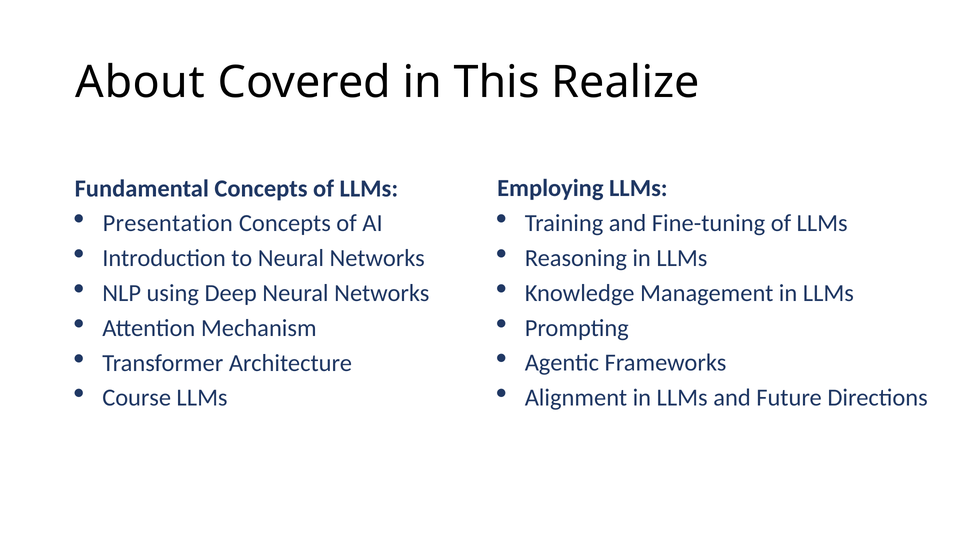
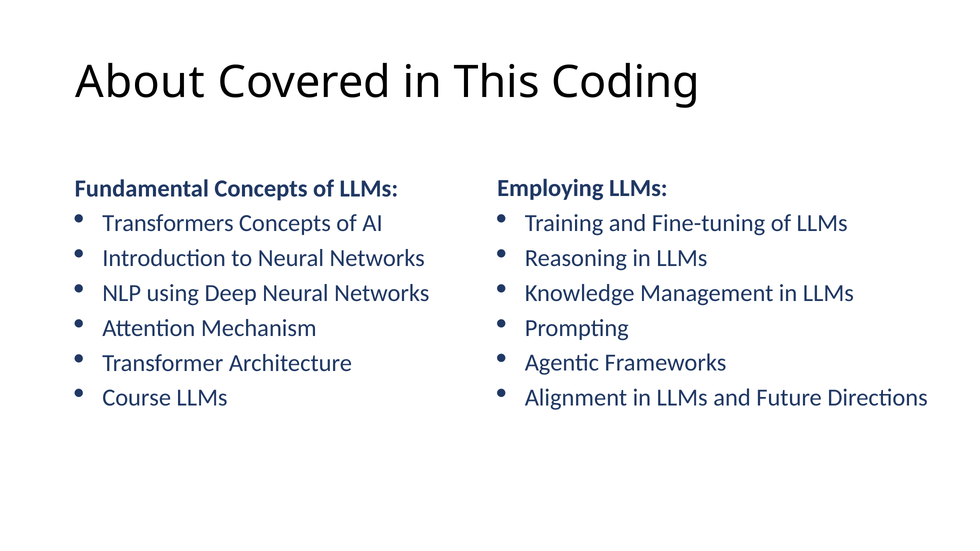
Realize: Realize -> Coding (626, 82)
Presentation: Presentation -> Transformers (168, 223)
